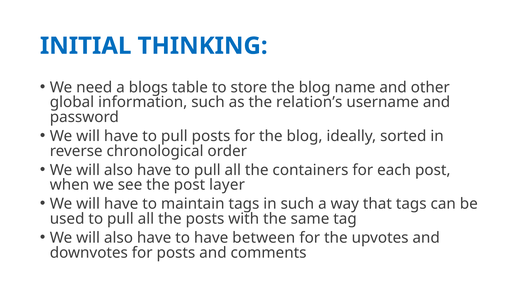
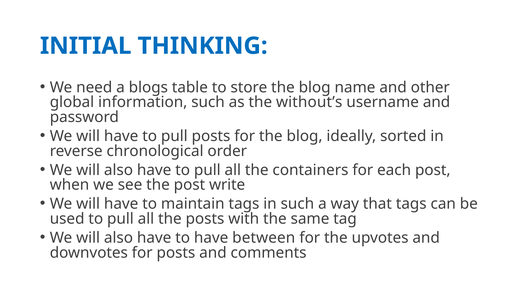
relation’s: relation’s -> without’s (309, 102)
layer: layer -> write (227, 185)
